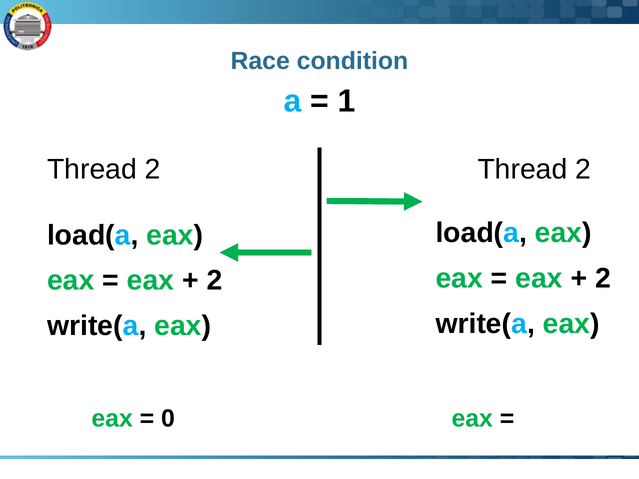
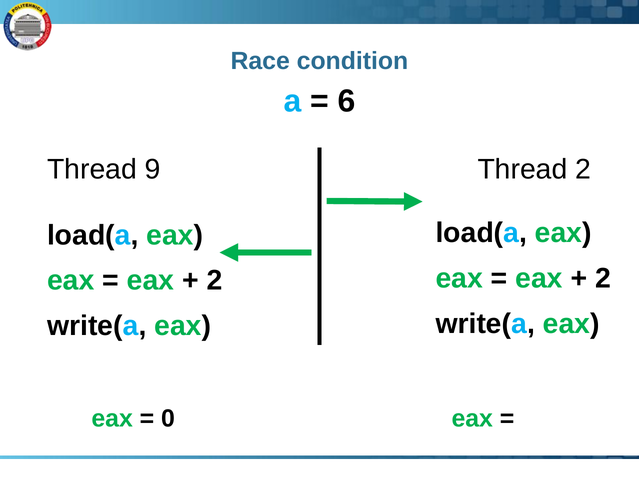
1: 1 -> 6 (346, 101)
2: 2 -> 9 (153, 170)
